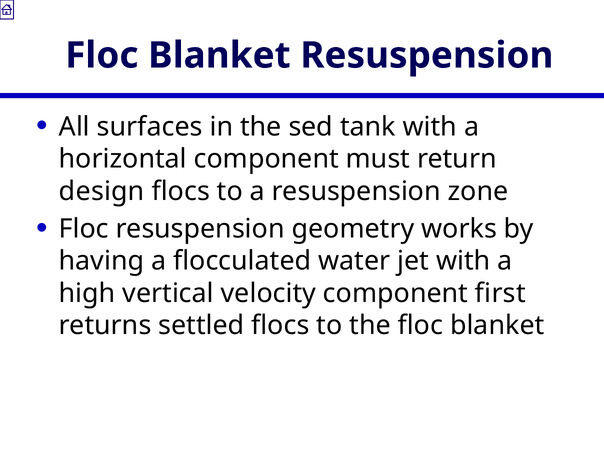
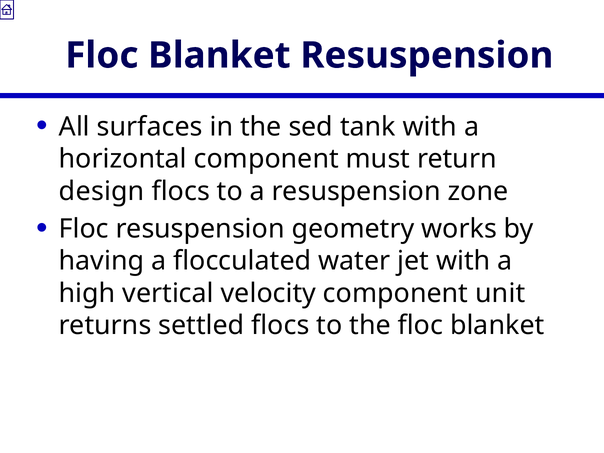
first: first -> unit (500, 293)
